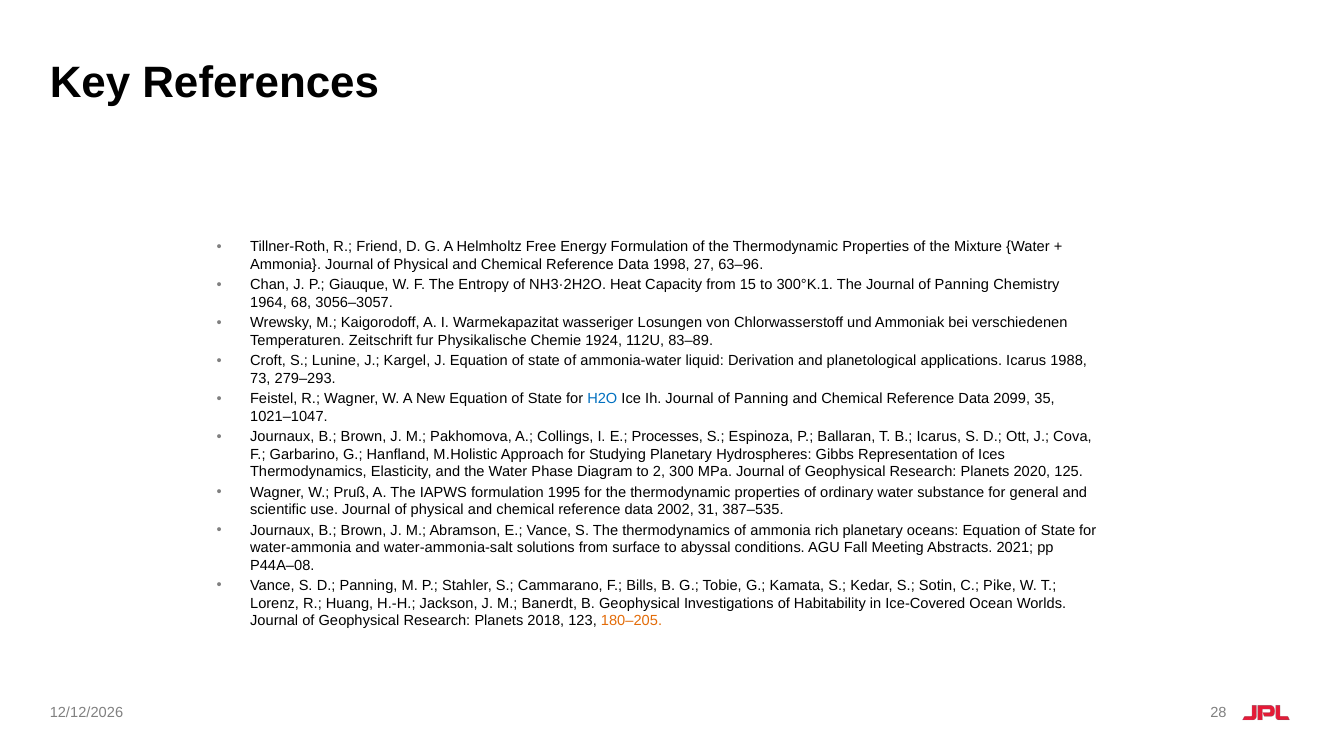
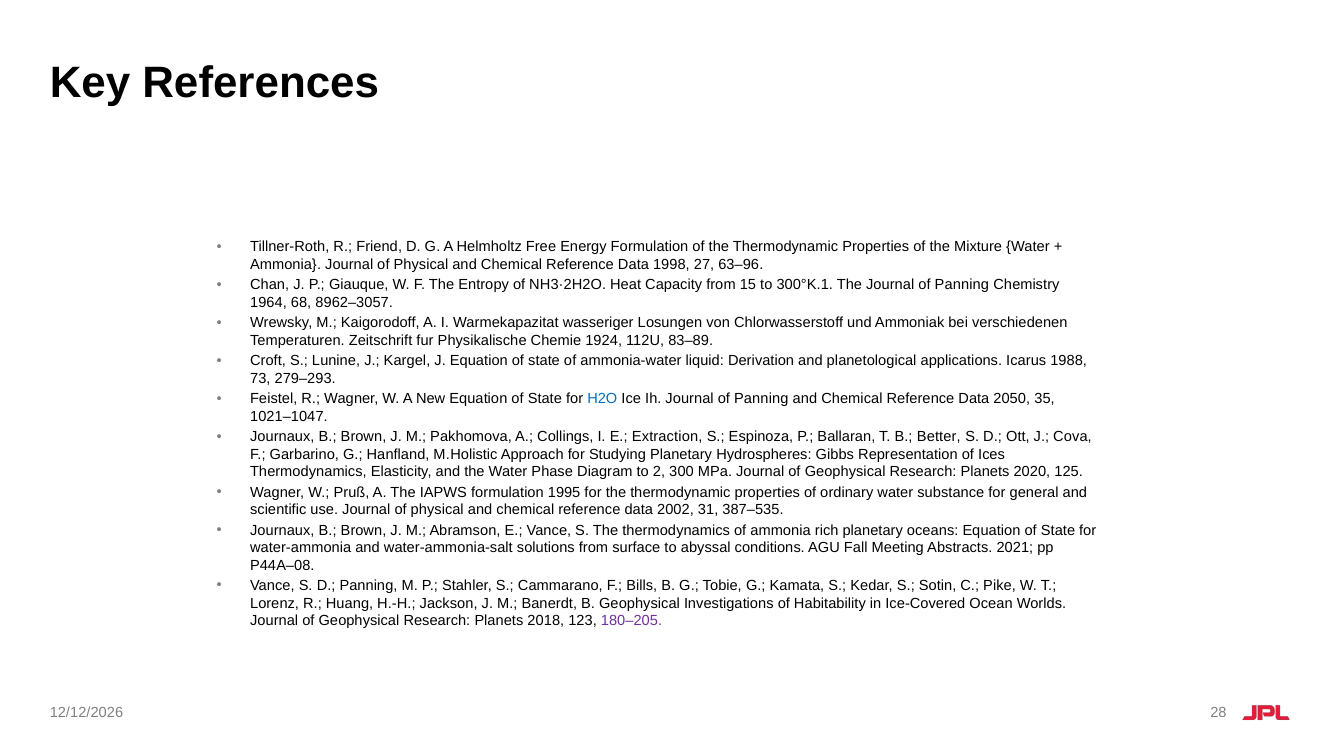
3056–3057: 3056–3057 -> 8962–3057 (354, 303)
2099: 2099 -> 2050 (1012, 399)
Processes: Processes -> Extraction (667, 437)
B Icarus: Icarus -> Better (939, 437)
180–205 colour: orange -> purple (632, 621)
